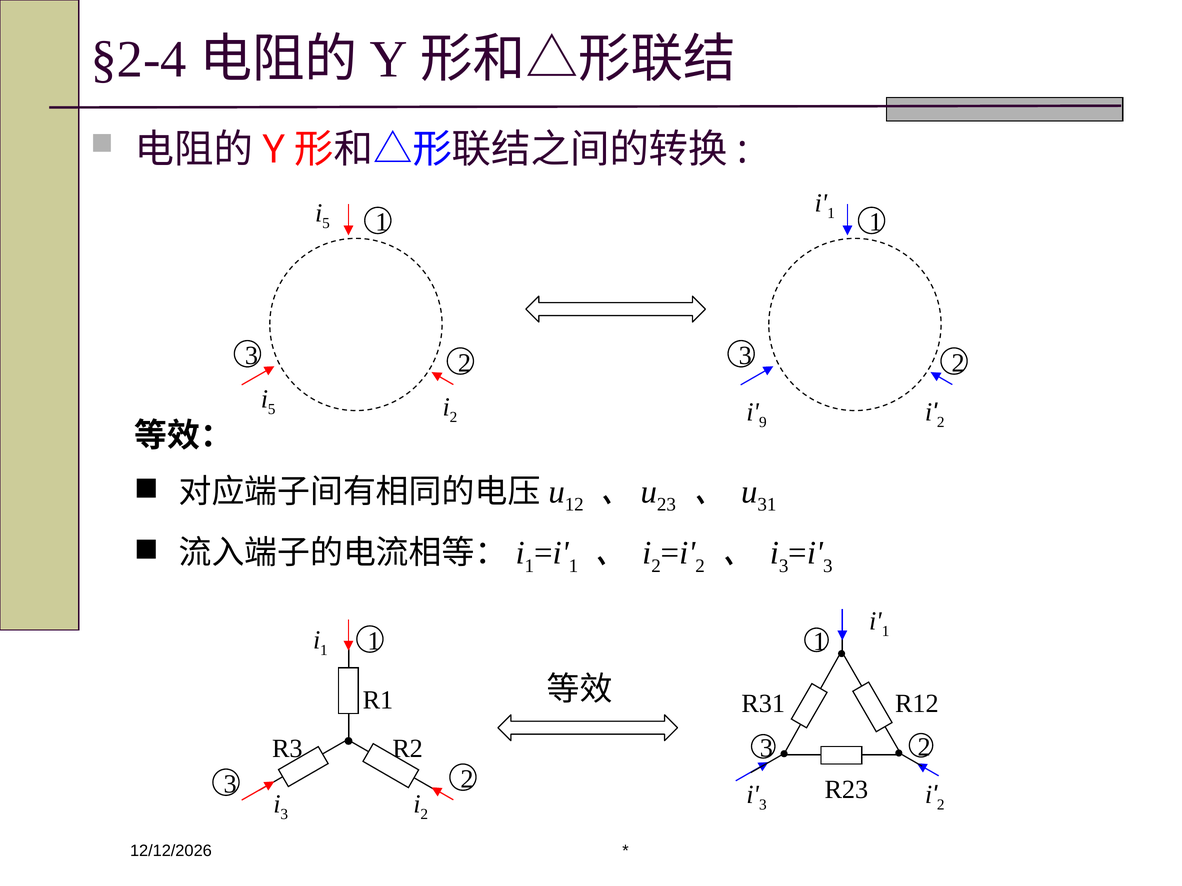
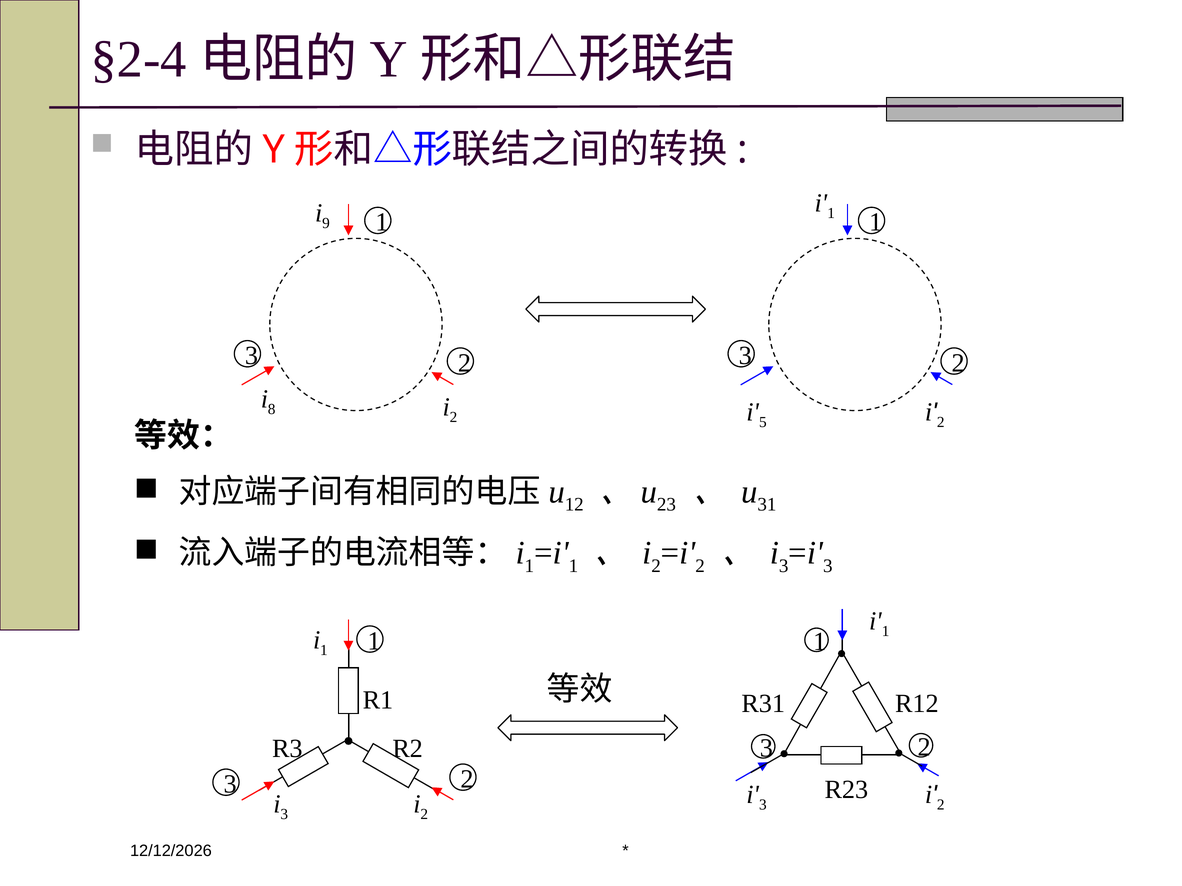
5: 5 -> 9 (326, 224)
5: 5 -> 8 (272, 409)
9: 9 -> 5 (763, 422)
